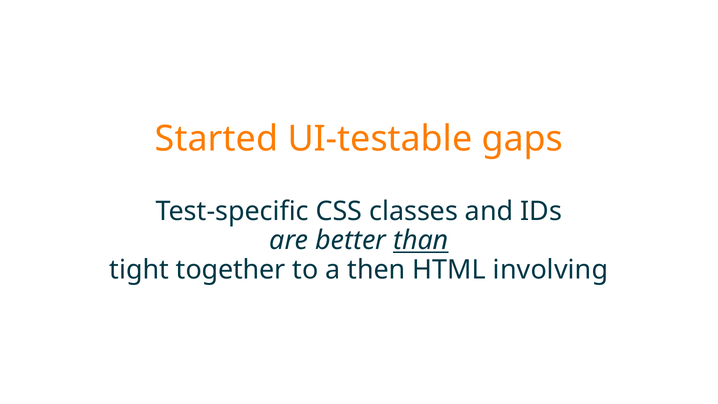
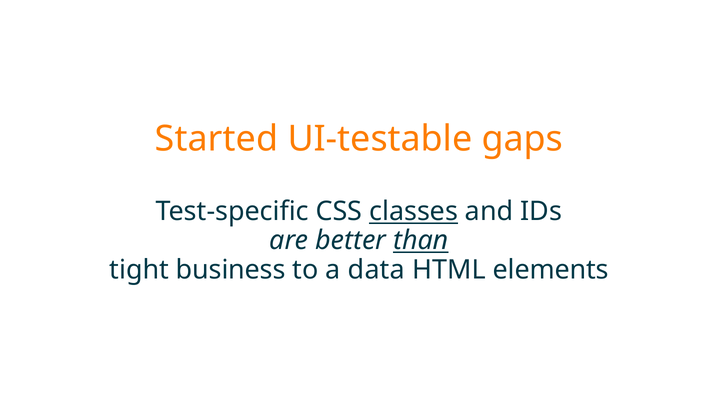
classes underline: none -> present (414, 211)
together: together -> business (231, 270)
then: then -> data (376, 270)
involving: involving -> elements (551, 270)
